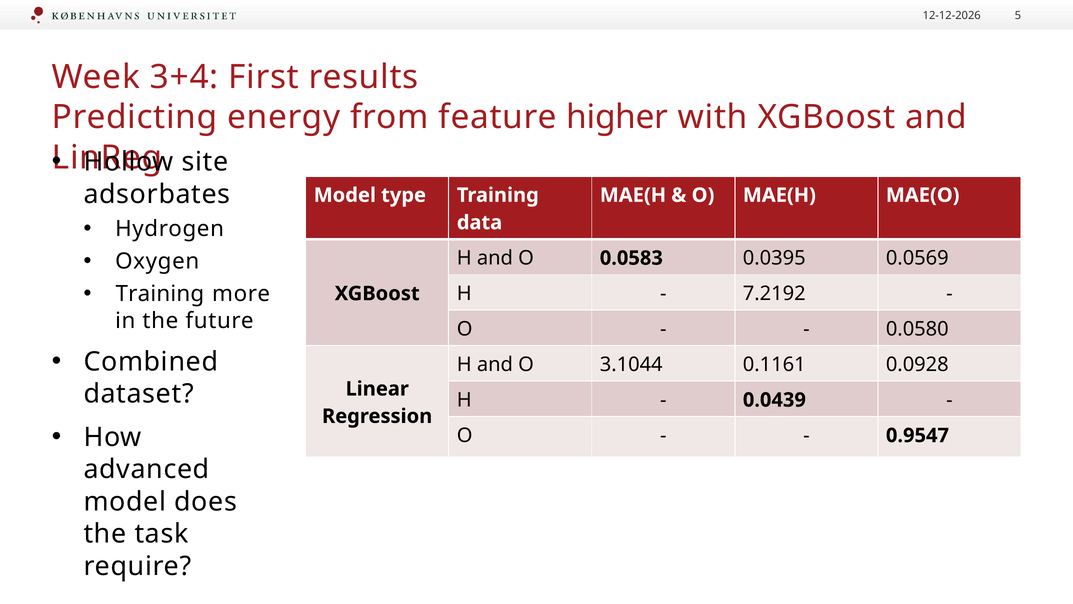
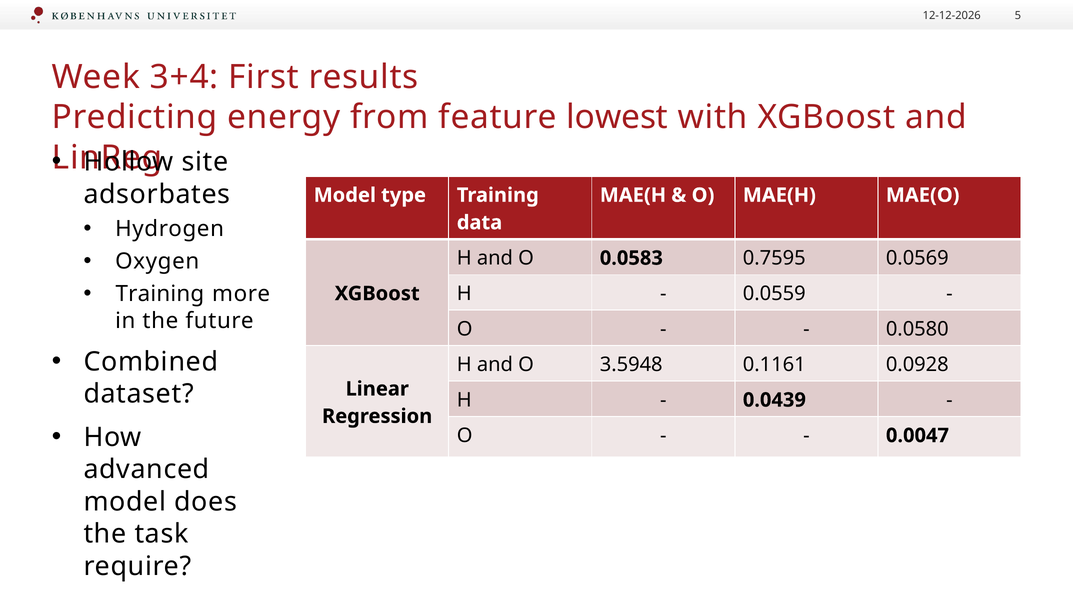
higher: higher -> lowest (617, 117)
0.0395: 0.0395 -> 0.7595 (774, 258)
7.2192: 7.2192 -> 0.0559 (774, 293)
3.1044: 3.1044 -> 3.5948 (631, 364)
0.9547: 0.9547 -> 0.0047 (917, 435)
